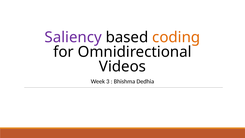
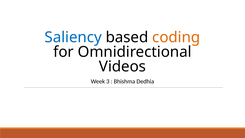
Saliency colour: purple -> blue (73, 37)
